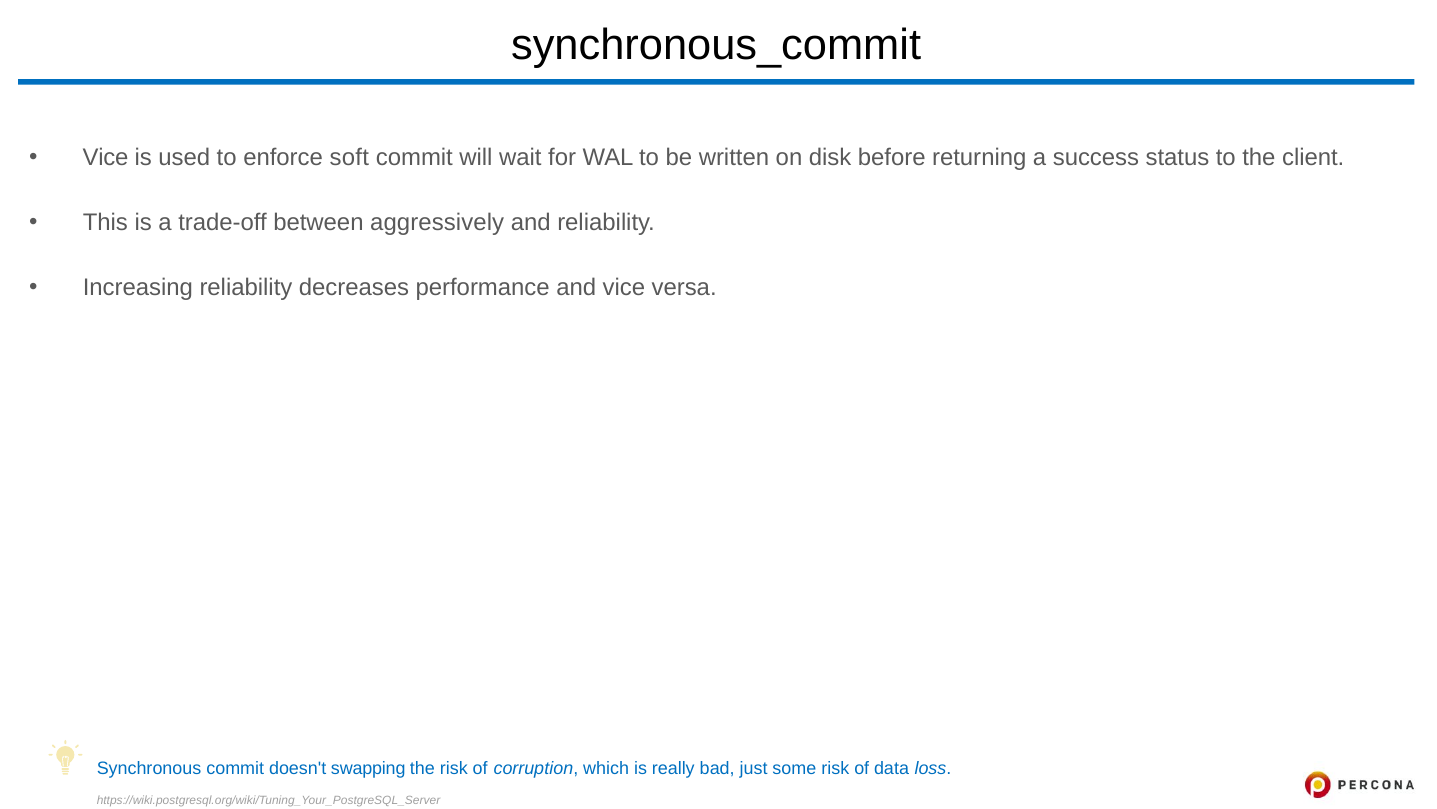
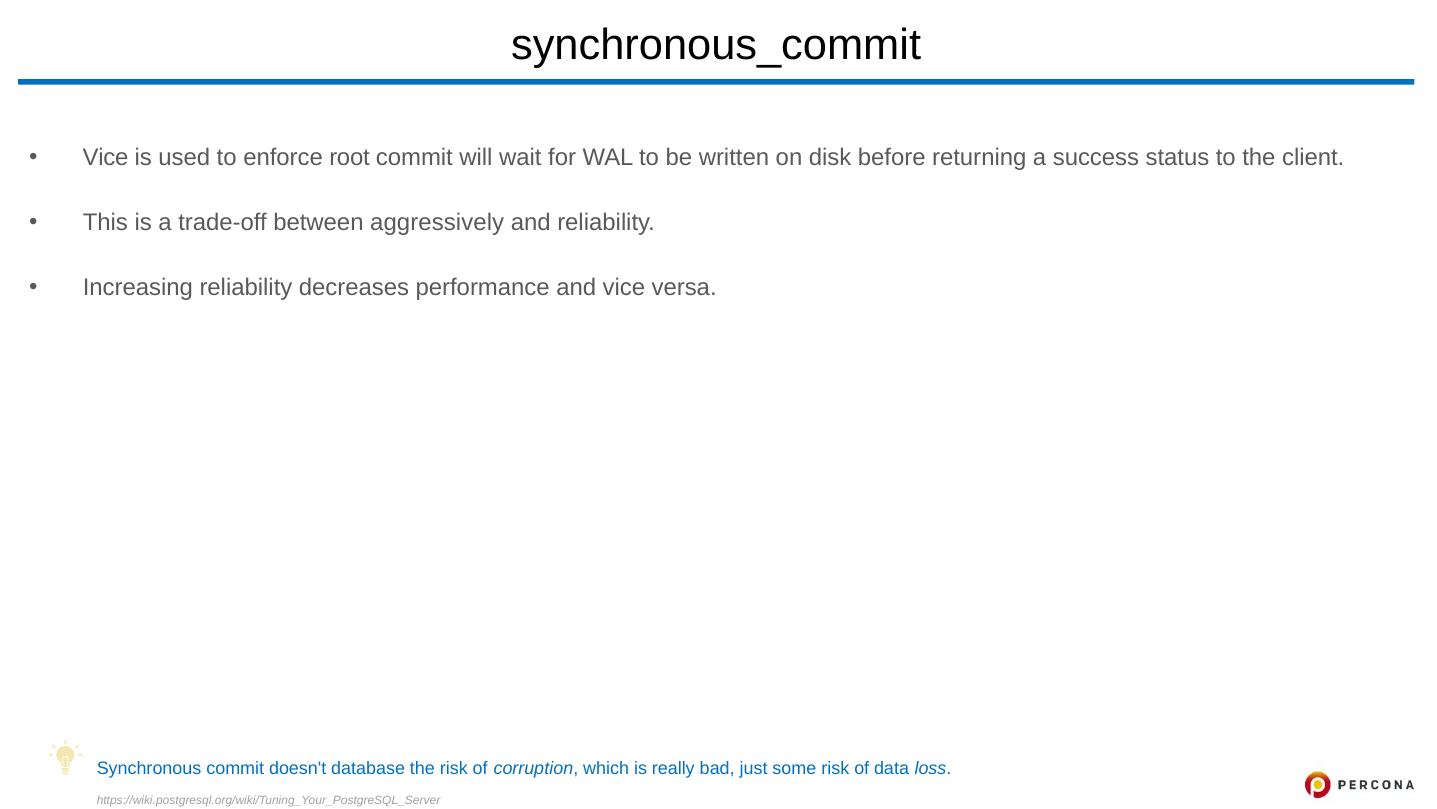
soft: soft -> root (350, 158)
swapping: swapping -> database (368, 768)
